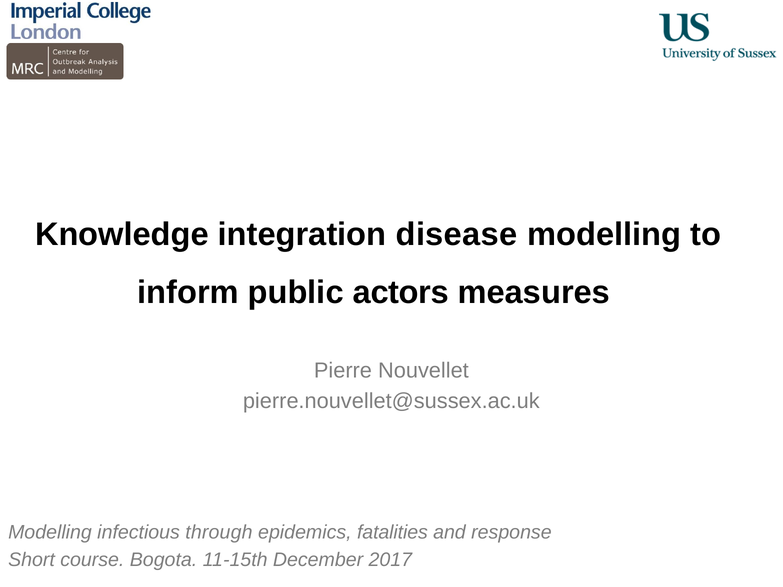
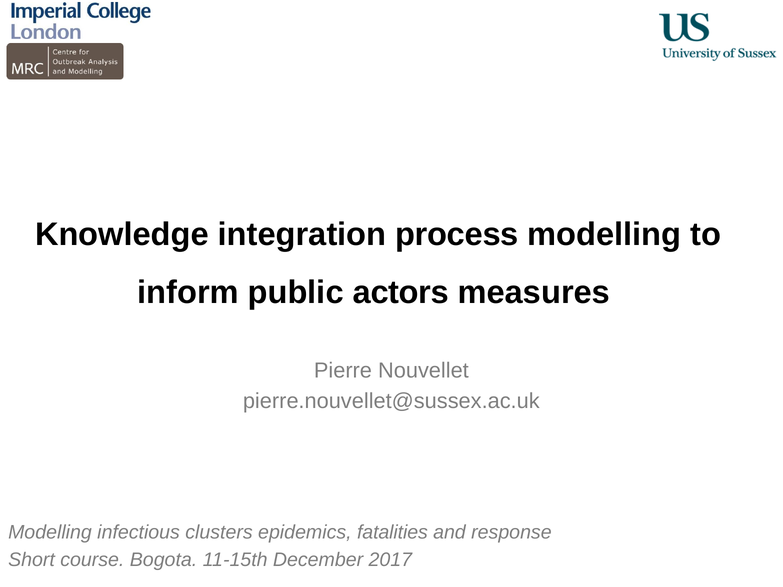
disease: disease -> process (457, 235)
through: through -> clusters (219, 533)
